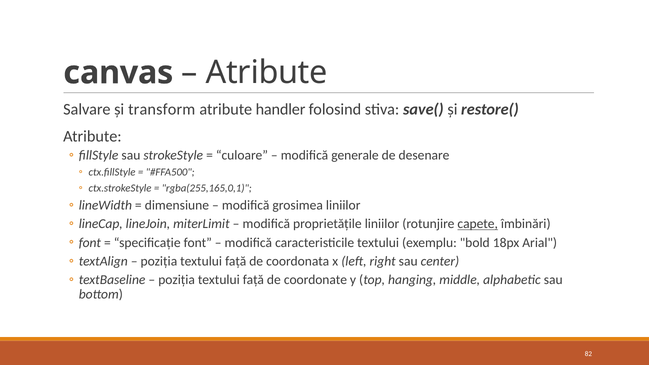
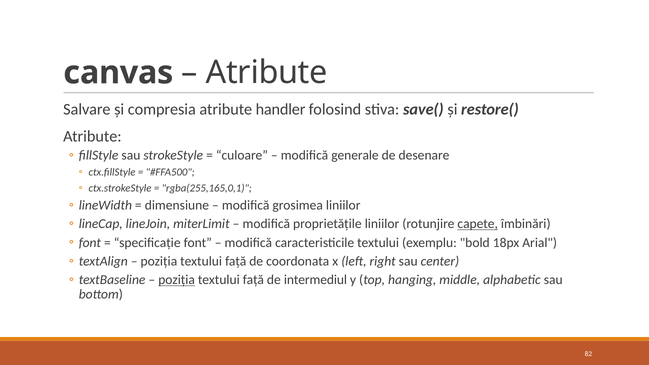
transform: transform -> compresia (162, 109)
poziția underline: none -> present (177, 280)
coordonate: coordonate -> intermediul (315, 280)
